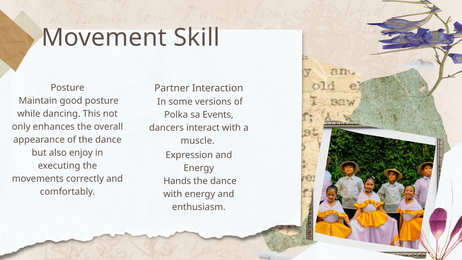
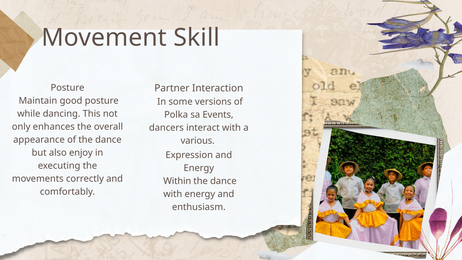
muscle: muscle -> various (198, 141)
Hands: Hands -> Within (177, 181)
